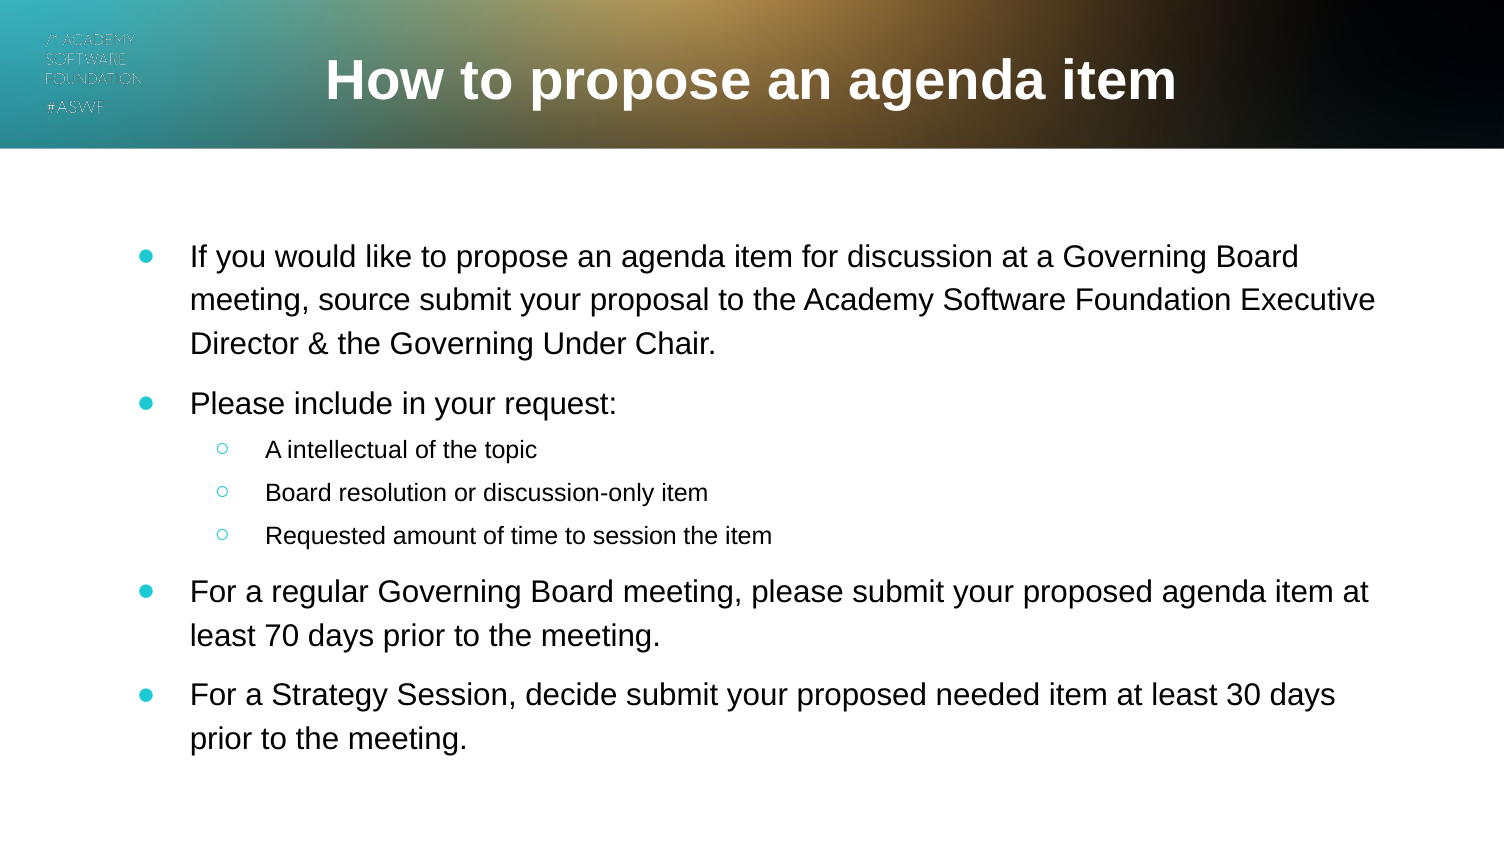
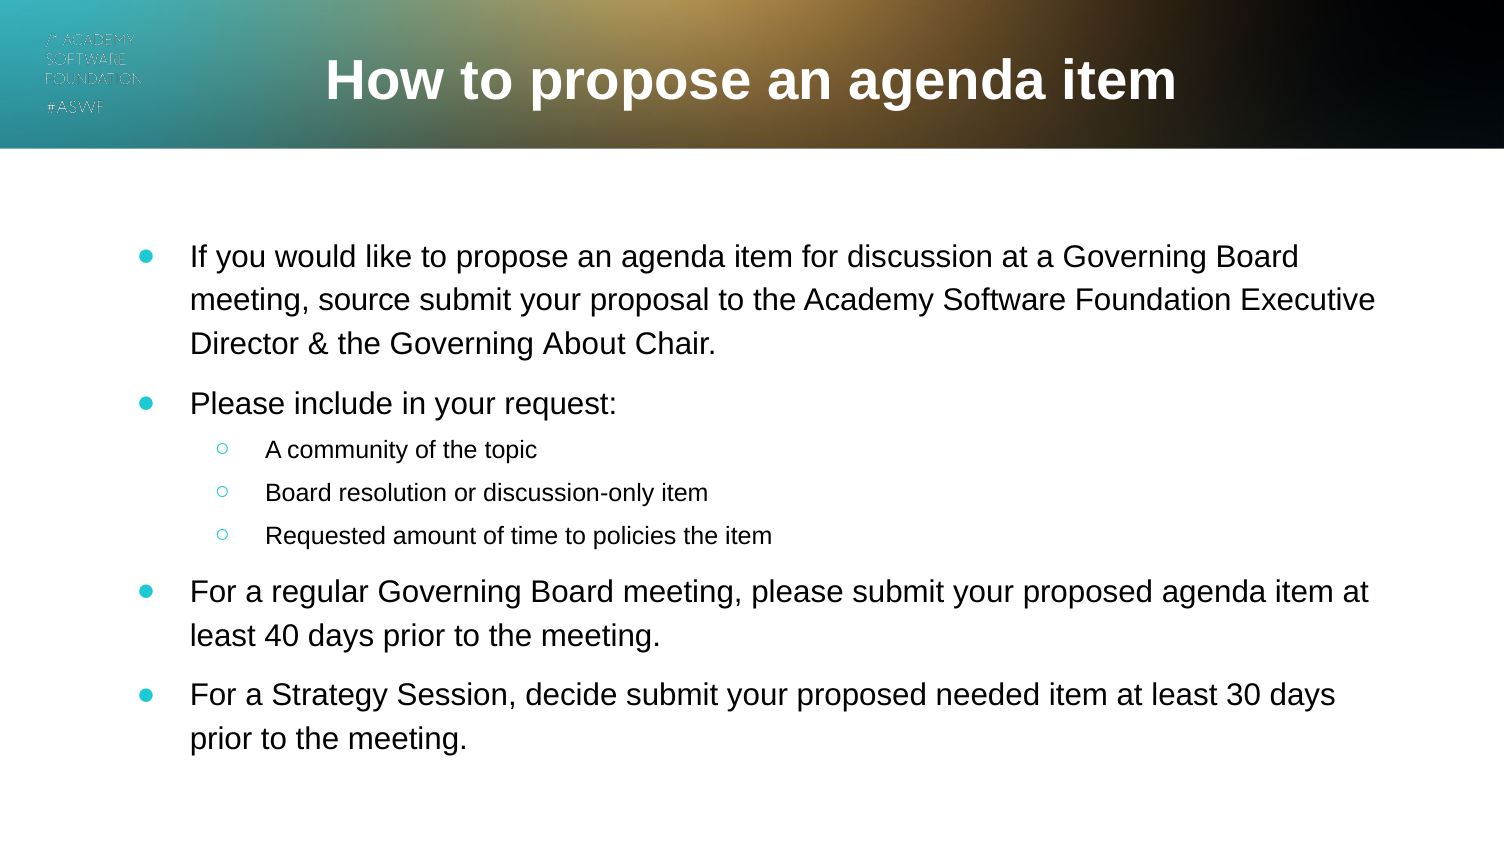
Under: Under -> About (584, 344)
intellectual: intellectual -> community (348, 450)
to session: session -> policies (635, 536)
70: 70 -> 40 (282, 636)
